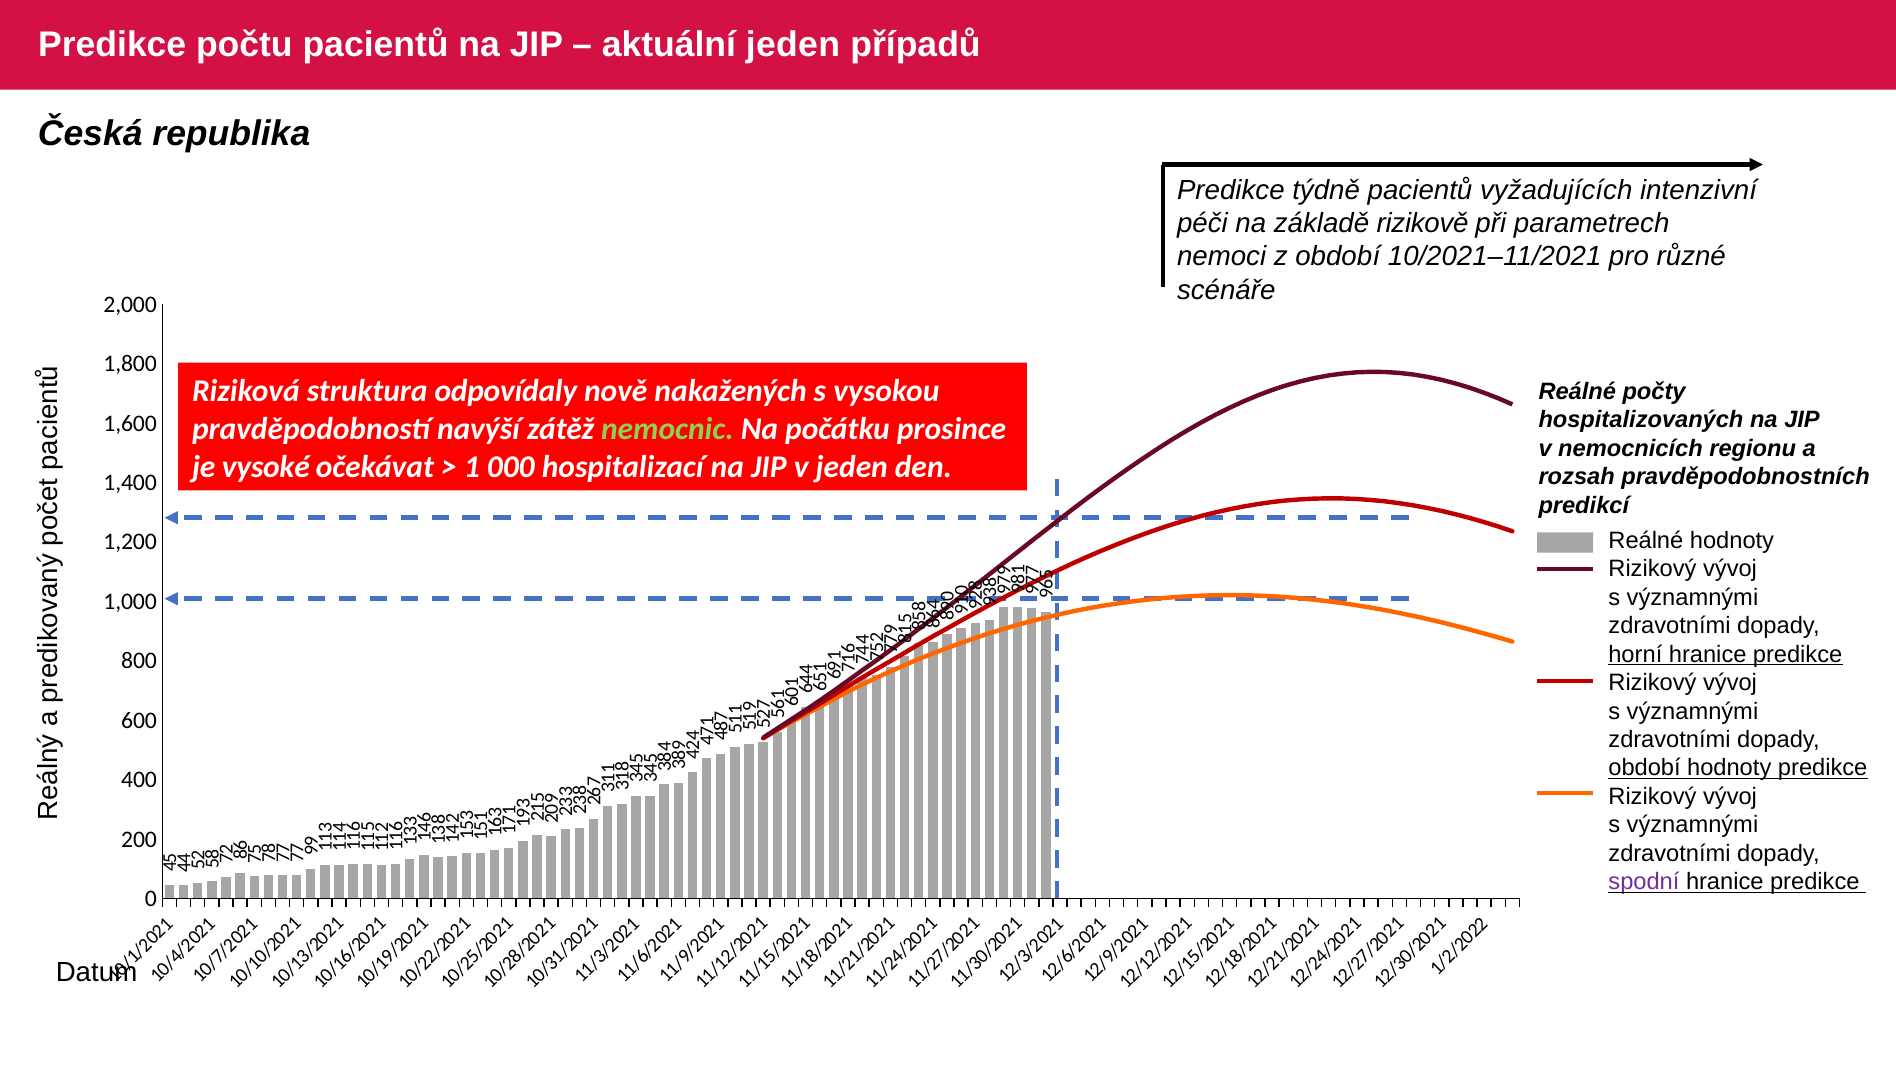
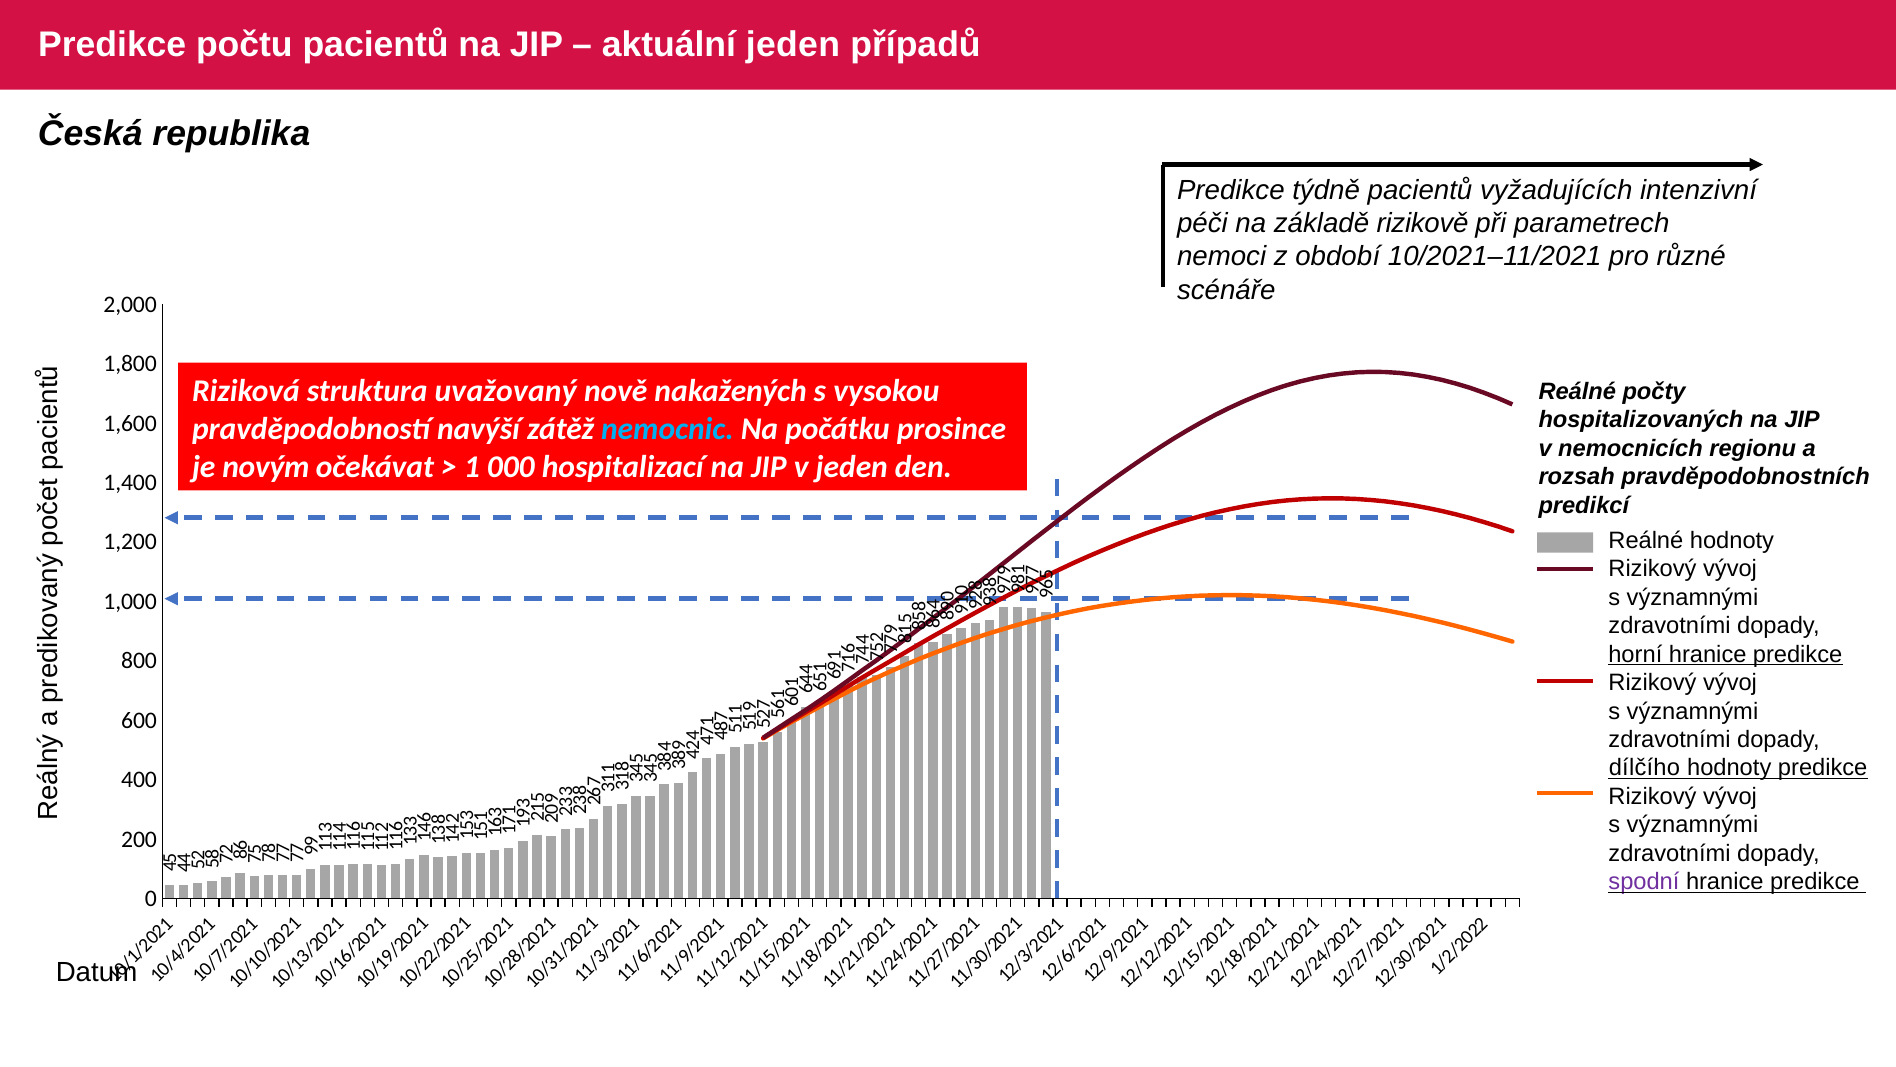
odpovídaly: odpovídaly -> uvažovaný (506, 391)
nemocnic colour: light green -> light blue (667, 429)
vysoké: vysoké -> novým (266, 467)
období: období -> dílčího (1644, 768)
